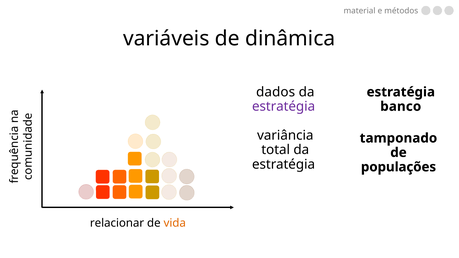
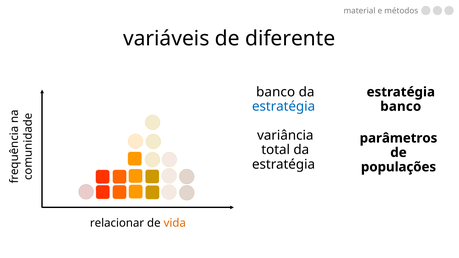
dinâmica: dinâmica -> diferente (290, 39)
dados: dados -> banco (276, 92)
estratégia colour: purple -> blue (284, 106)
tamponado: tamponado -> parâmetros (399, 138)
